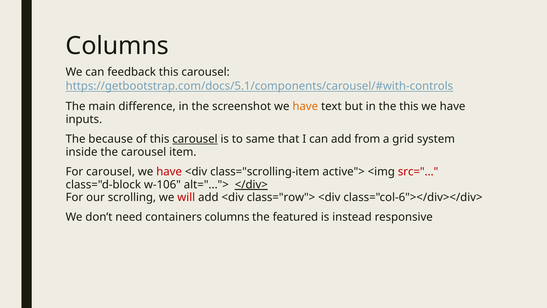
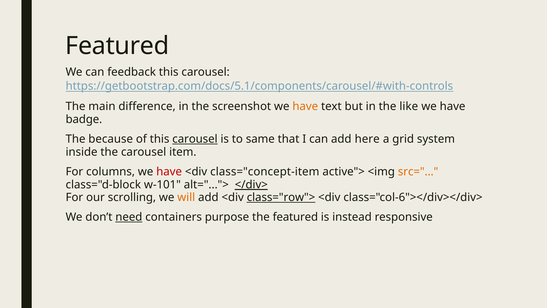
Columns: Columns -> Featured (117, 46)
the this: this -> like (409, 106)
inputs: inputs -> badge (84, 119)
from: from -> here (367, 139)
For carousel: carousel -> columns (111, 172)
class="scrolling-item: class="scrolling-item -> class="concept-item (265, 172)
src= colour: red -> orange (418, 172)
w-106: w-106 -> w-101 (162, 184)
will colour: red -> orange (186, 197)
class="row"> underline: none -> present (281, 197)
need underline: none -> present (129, 217)
containers columns: columns -> purpose (227, 217)
